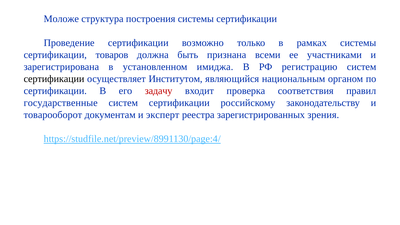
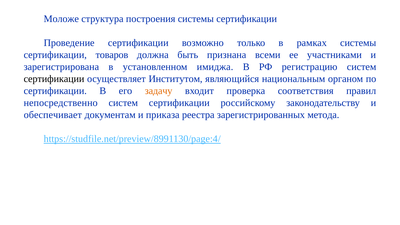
задачу colour: red -> orange (159, 91)
государственные: государственные -> непосредственно (61, 103)
товарооборот: товарооборот -> обеспечивает (53, 115)
эксперт: эксперт -> приказа (163, 115)
зрения: зрения -> метода (323, 115)
